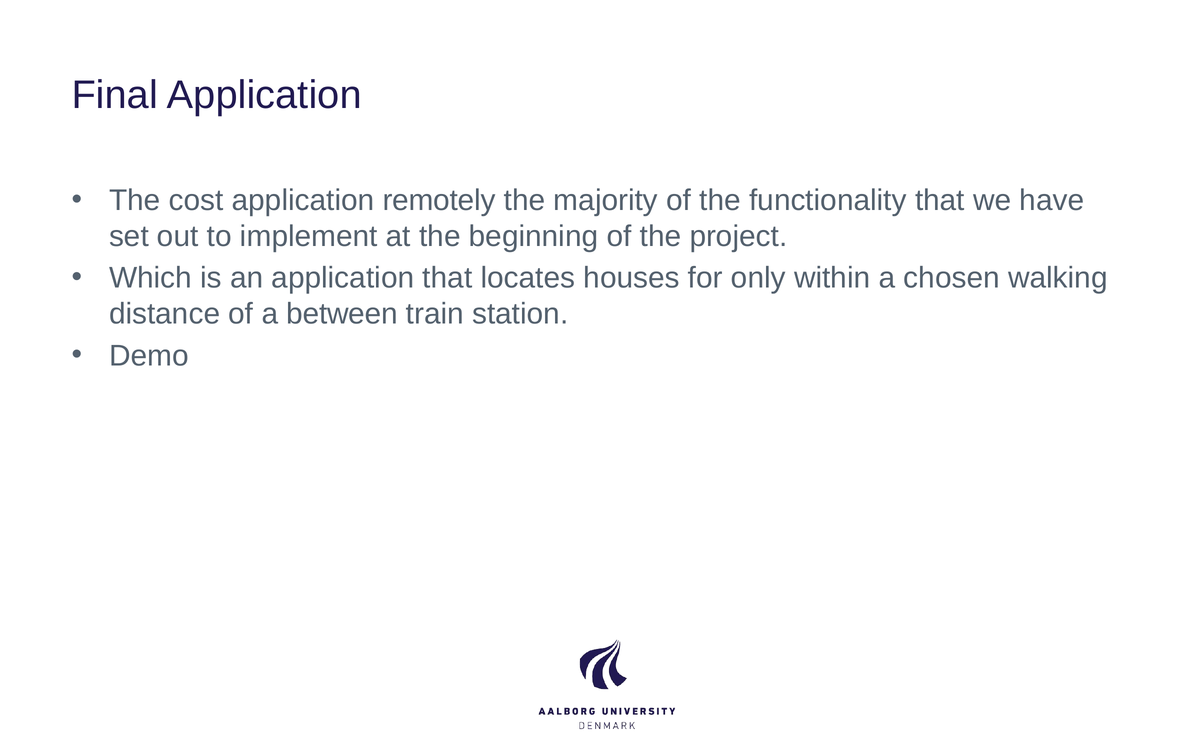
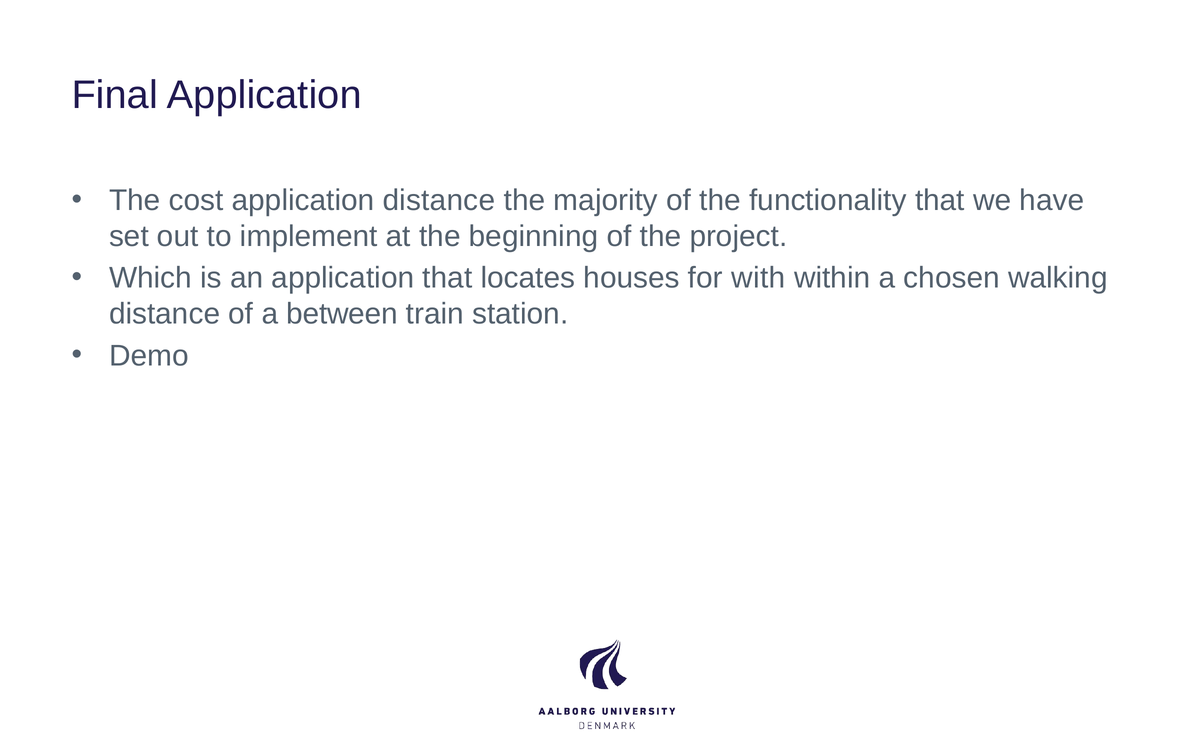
application remotely: remotely -> distance (439, 200)
only: only -> with (758, 278)
